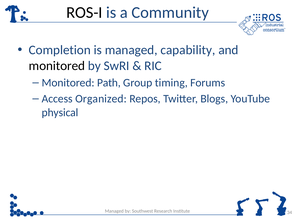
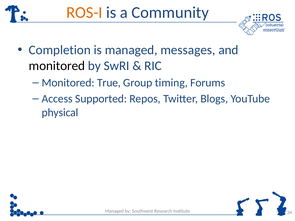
ROS-I colour: black -> orange (84, 12)
capability: capability -> messages (188, 50)
Path: Path -> True (109, 83)
Organized: Organized -> Supported (101, 99)
